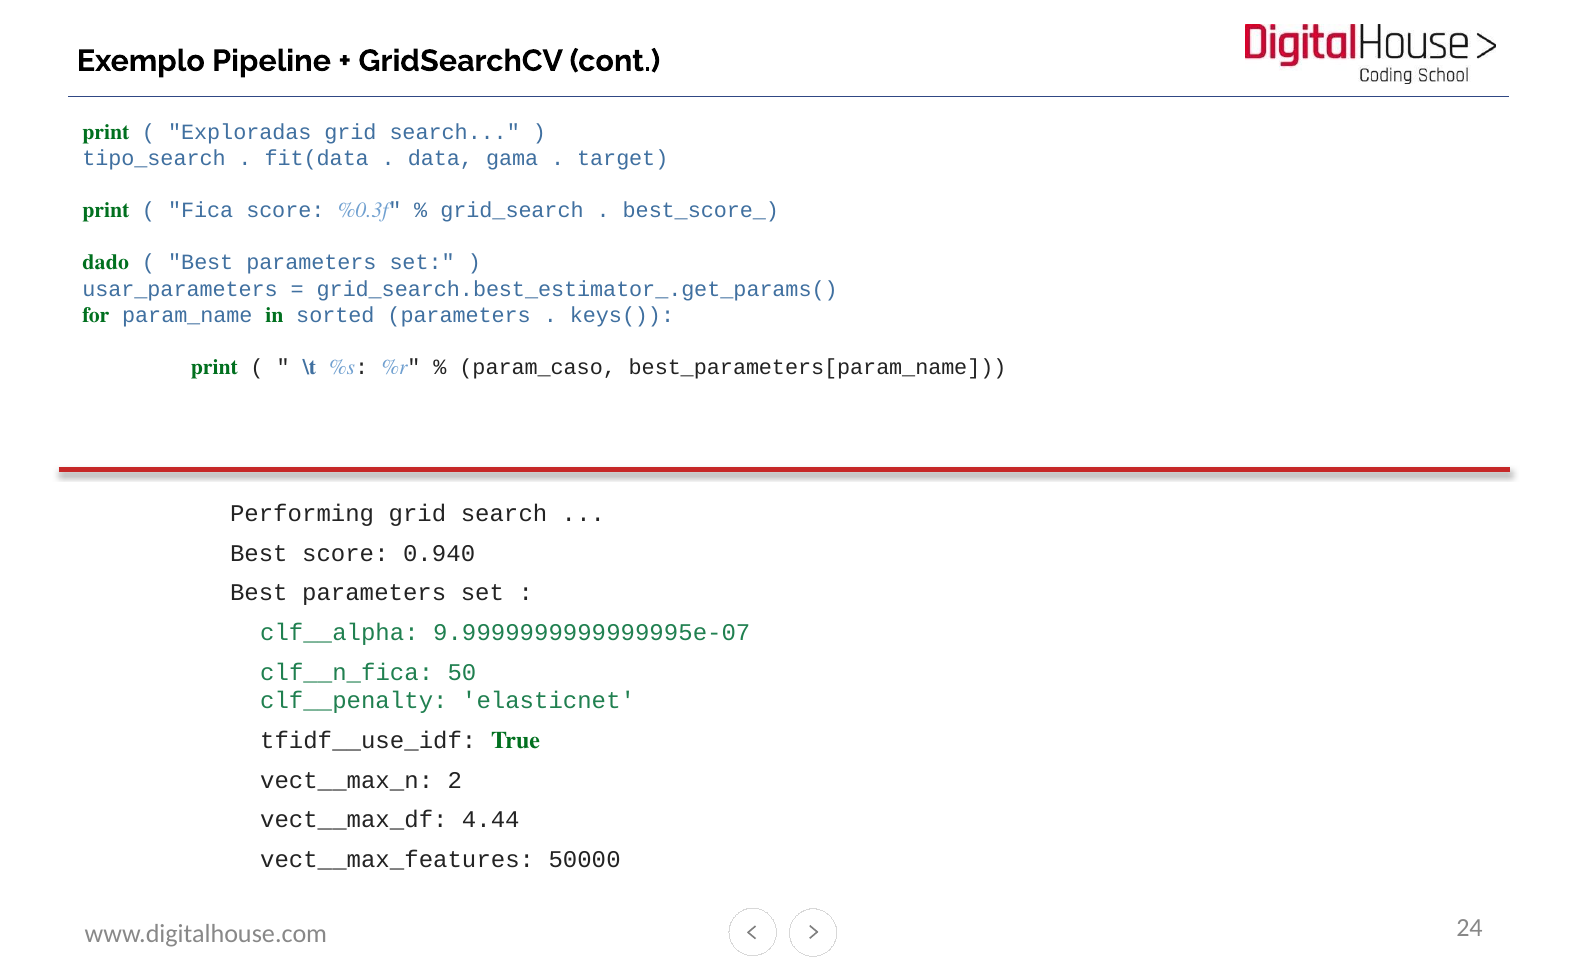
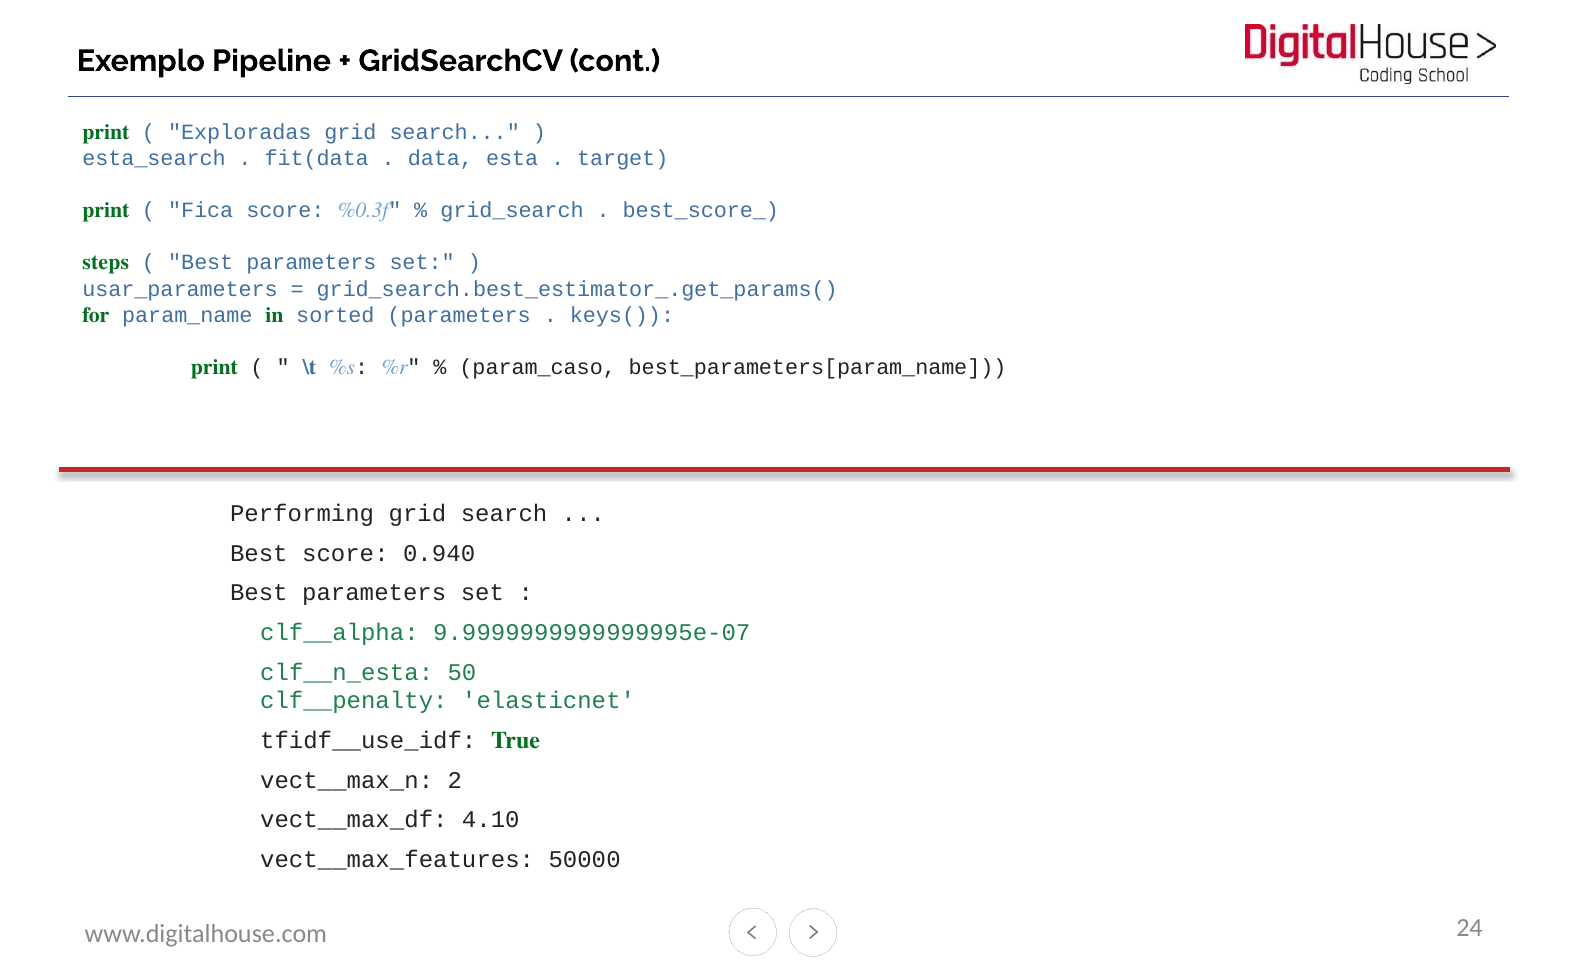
tipo_search: tipo_search -> esta_search (154, 158)
gama: gama -> esta (512, 158)
dado: dado -> steps (106, 263)
clf__n_fica: clf__n_fica -> clf__n_esta (347, 673)
4.44: 4.44 -> 4.10 (491, 820)
